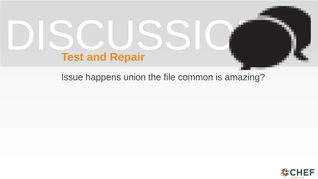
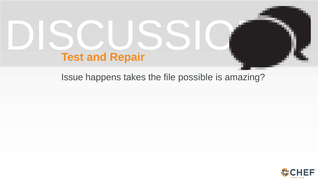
union: union -> takes (135, 77)
common: common -> possible (196, 77)
